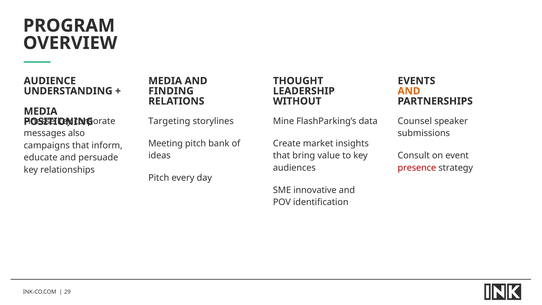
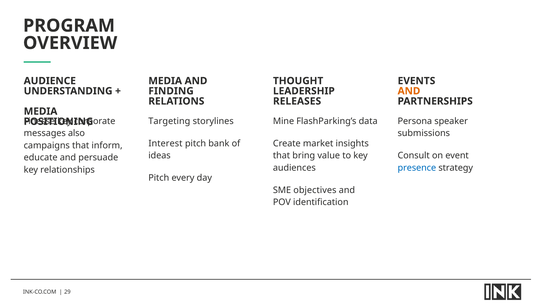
WITHOUT: WITHOUT -> RELEASES (297, 101)
Counsel: Counsel -> Persona (415, 121)
Meeting: Meeting -> Interest (165, 143)
presence colour: red -> blue (417, 168)
innovative: innovative -> objectives (315, 190)
